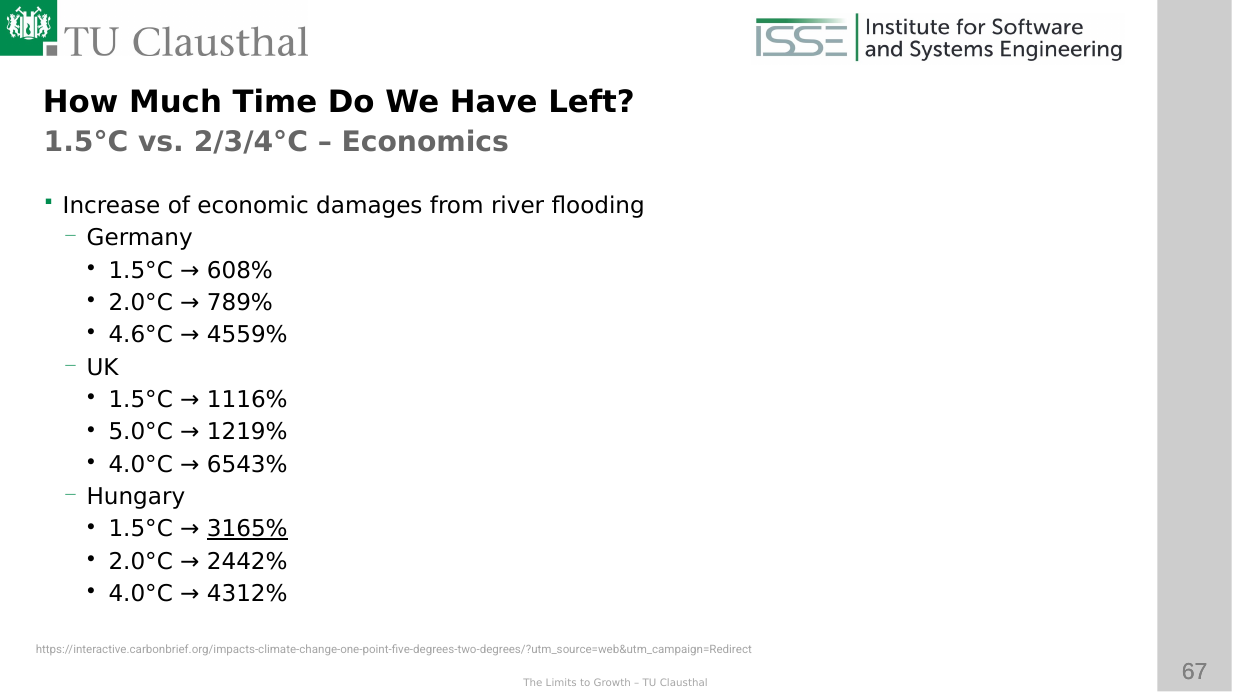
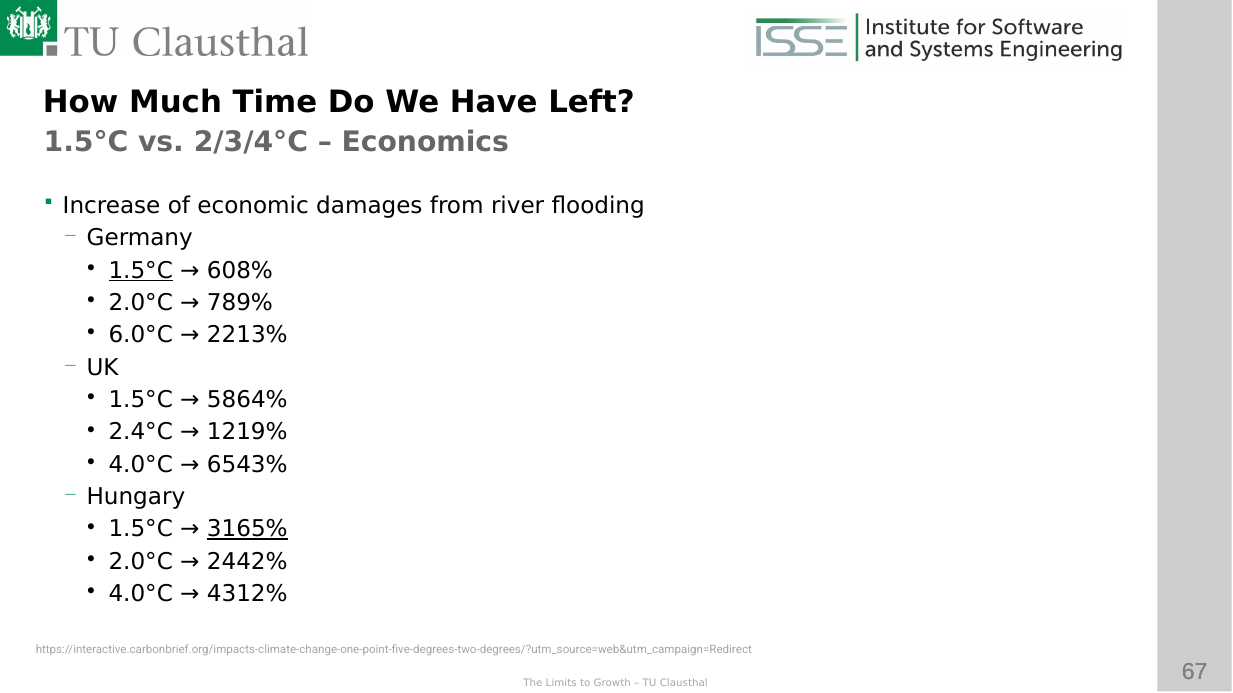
1.5°C underline: none -> present (141, 271)
4.6°C: 4.6°C -> 6.0°C (141, 335)
4559%: 4559% -> 2213% (247, 335)
1116%: 1116% -> 5864% (247, 400)
5.0°C: 5.0°C -> 2.4°C (141, 432)
